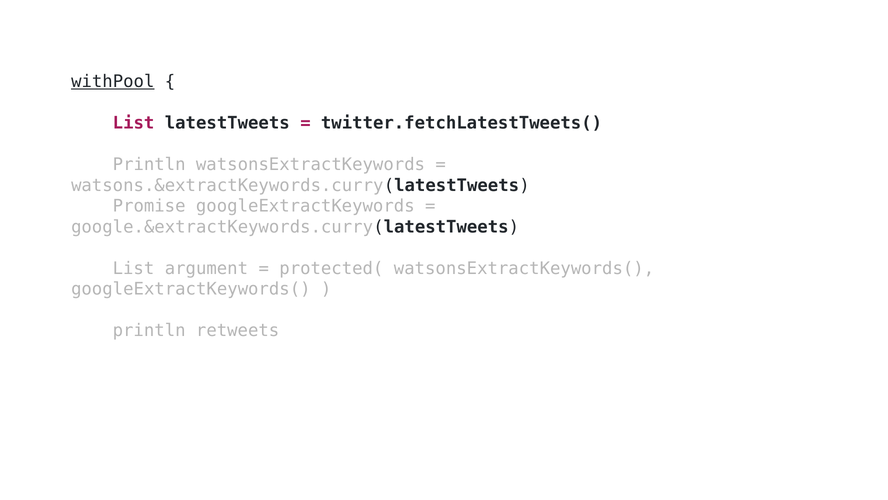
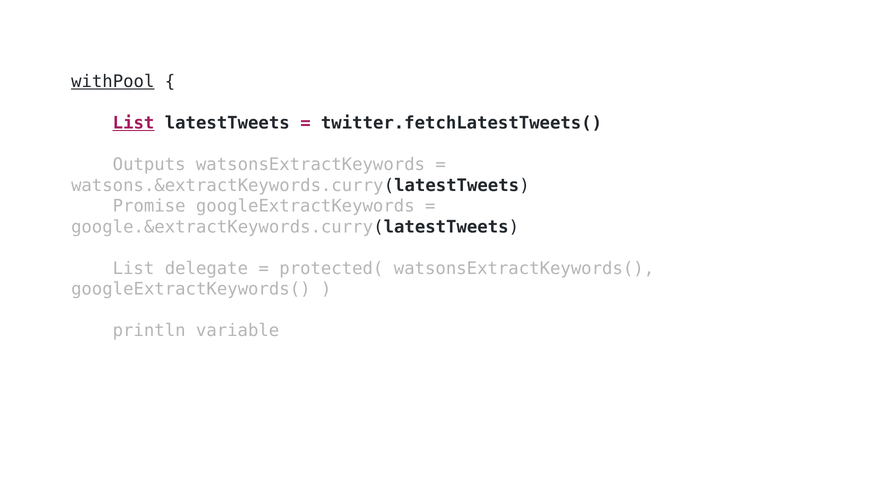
List underline: none -> present (134, 123)
Println: Println -> Outputs (149, 164)
argument: argument -> delegate (206, 268)
retweets: retweets -> variable (238, 330)
